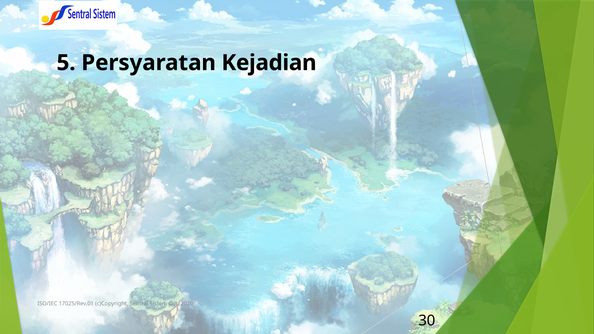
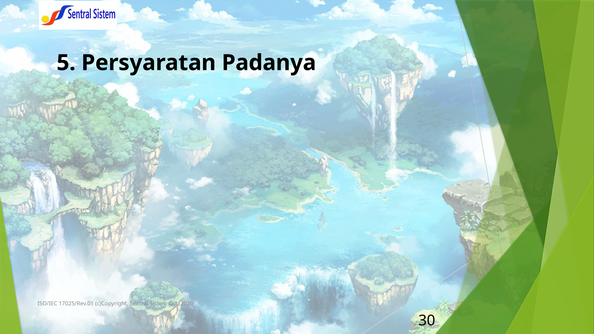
Kejadian: Kejadian -> Padanya (269, 63)
